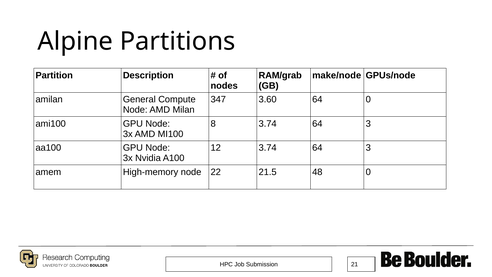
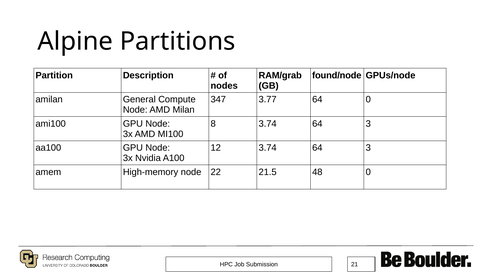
make/node: make/node -> found/node (337, 75)
3.60: 3.60 -> 3.77 (268, 99)
